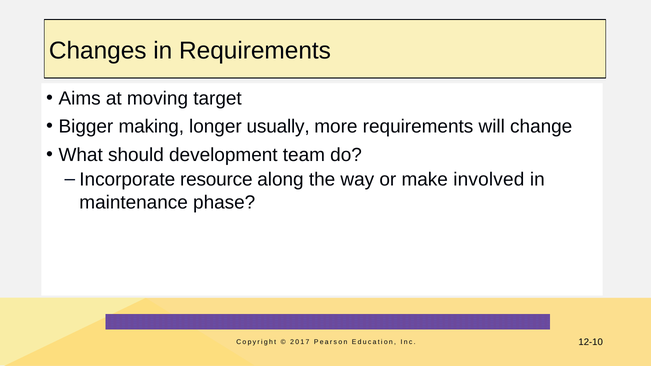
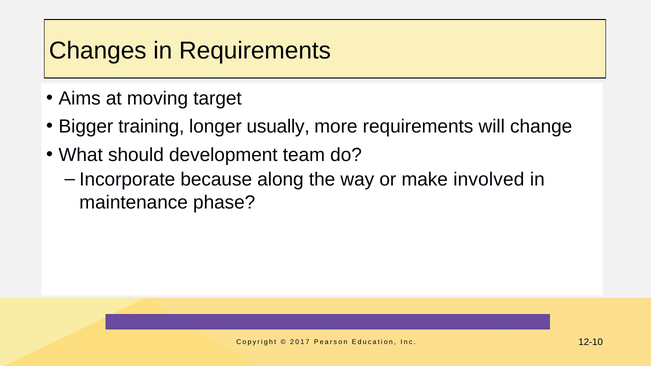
making: making -> training (151, 127)
resource: resource -> because (216, 180)
